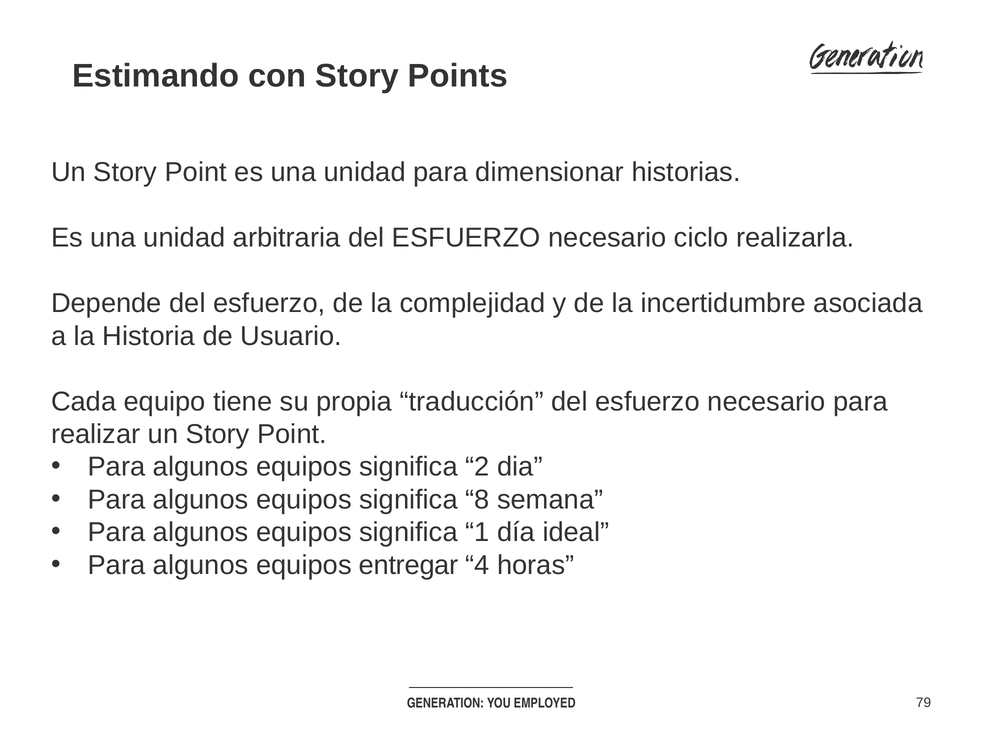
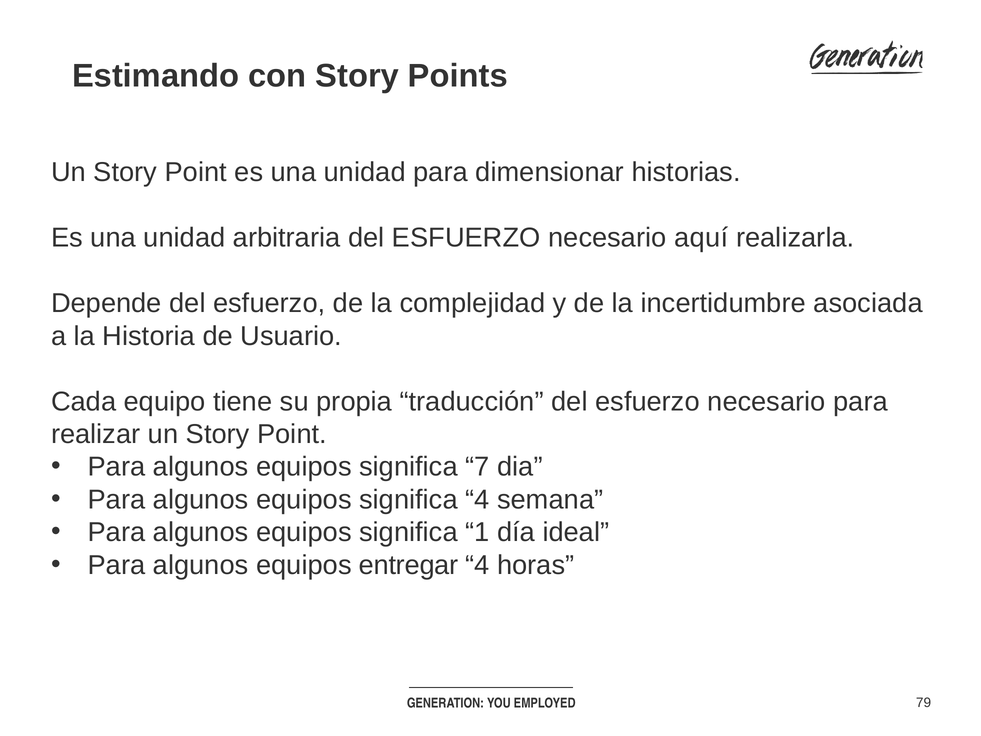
ciclo: ciclo -> aquí (701, 238)
2: 2 -> 7 (477, 467)
significa 8: 8 -> 4 (477, 500)
